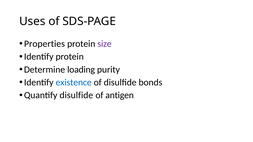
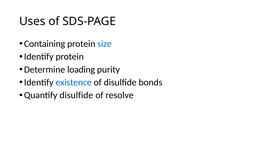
Properties: Properties -> Containing (45, 44)
size colour: purple -> blue (105, 44)
antigen: antigen -> resolve (120, 95)
